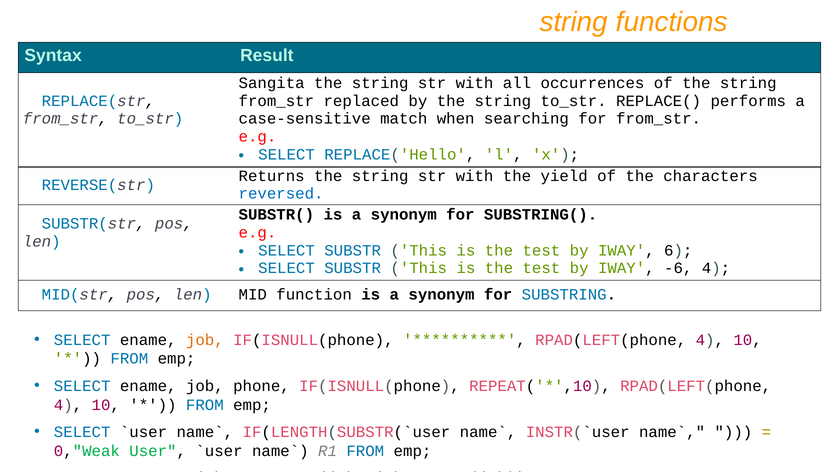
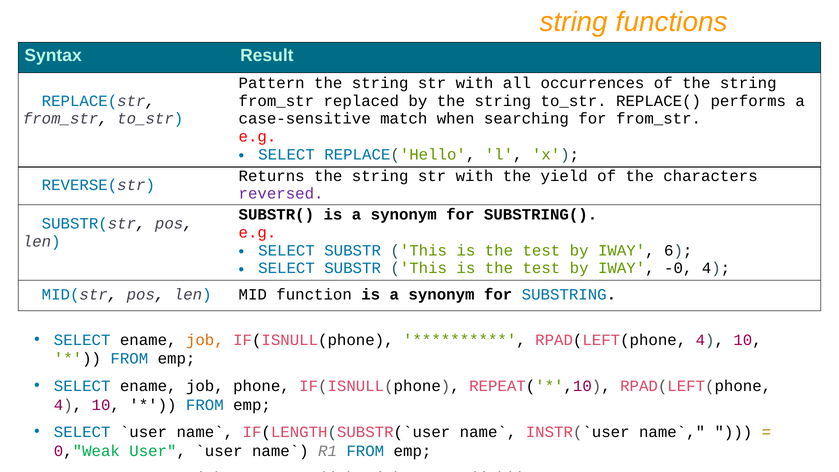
Sangita: Sangita -> Pattern (272, 83)
reversed colour: blue -> purple (281, 194)
-6: -6 -> -0 (678, 268)
